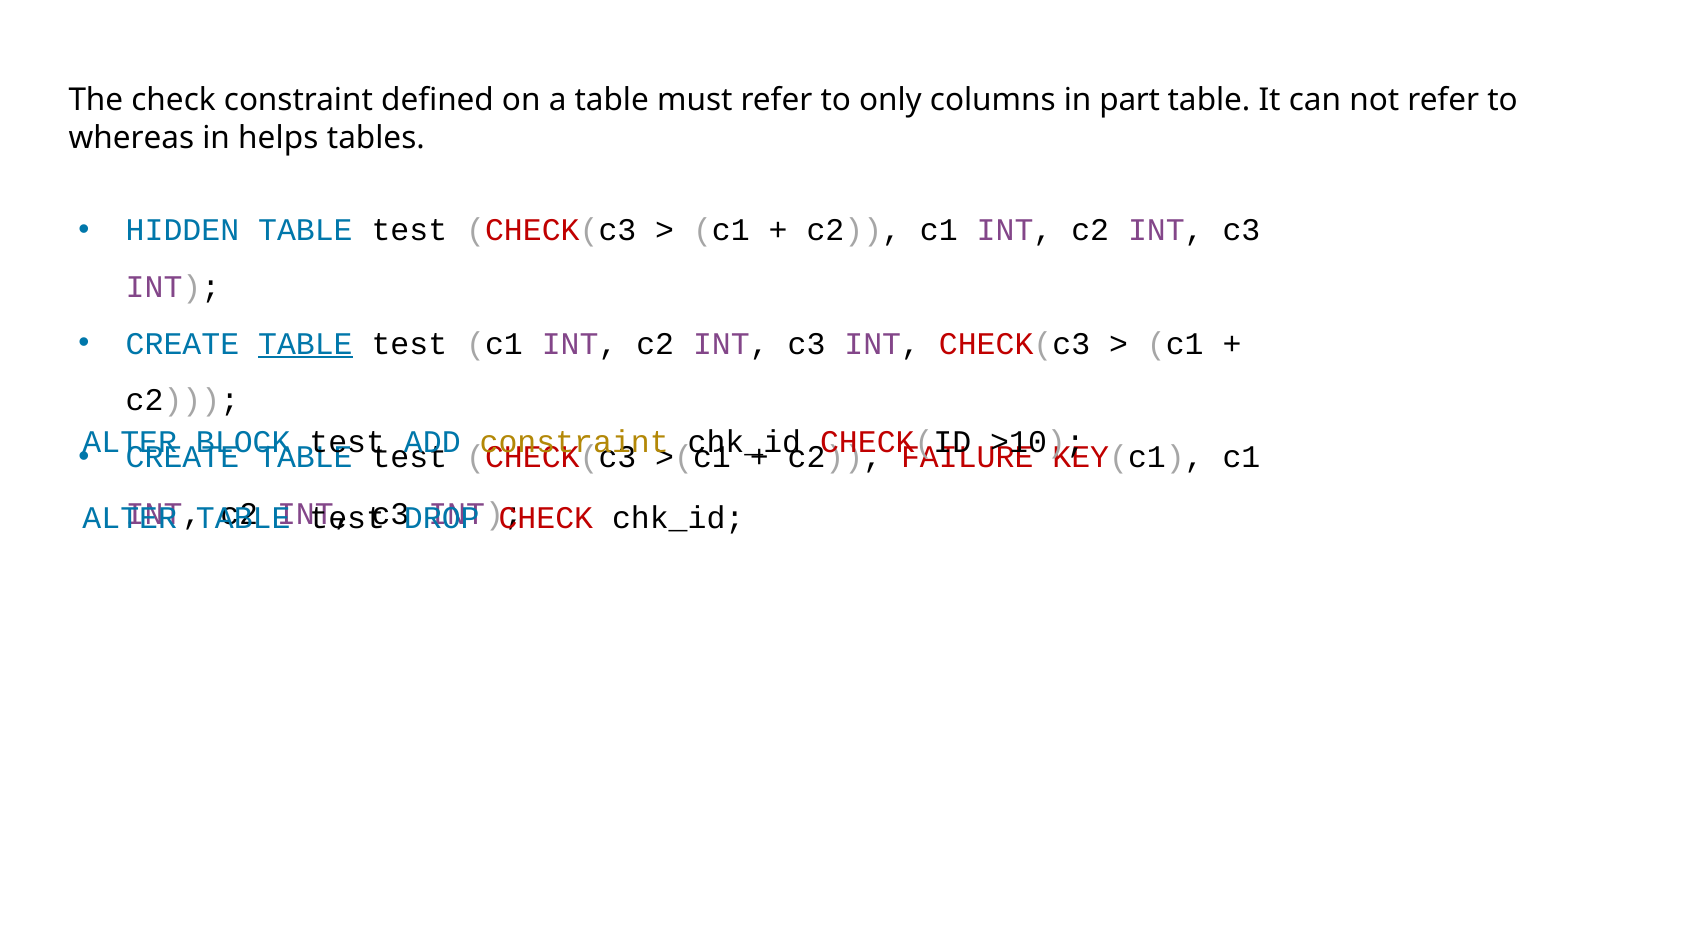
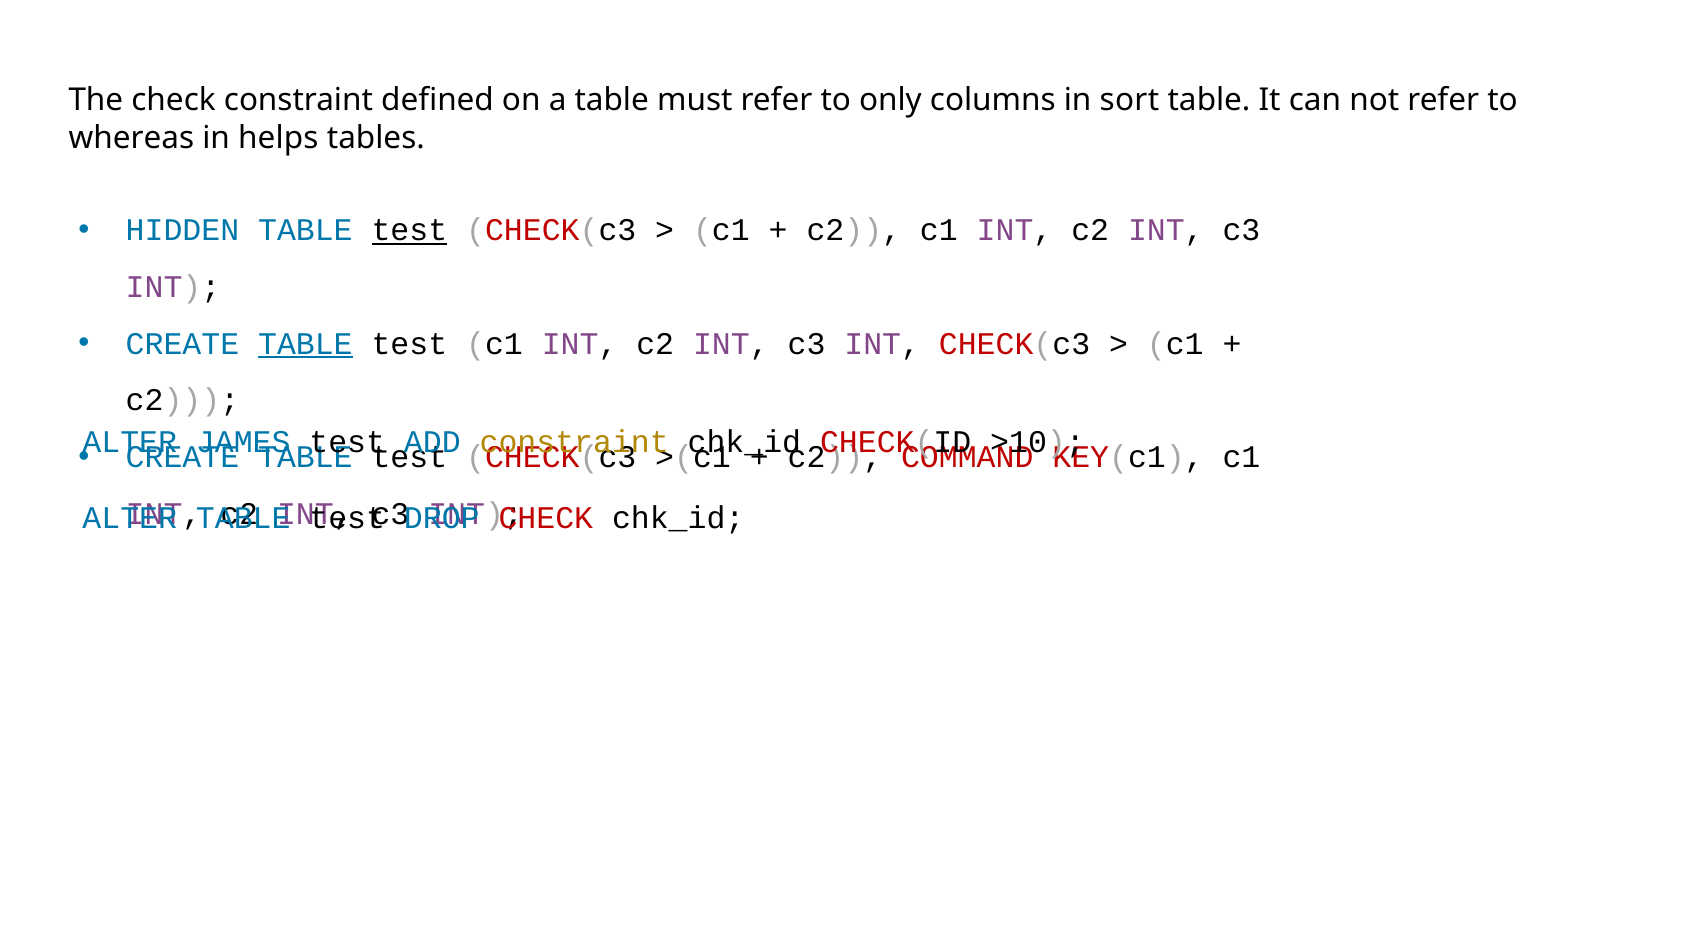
part: part -> sort (1129, 100)
test underline: none -> present (409, 230)
BLOCK: BLOCK -> JAMES (243, 442)
FAILURE: FAILURE -> COMMAND (967, 457)
